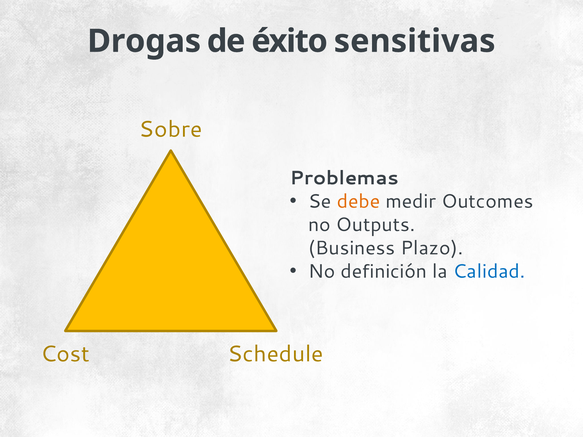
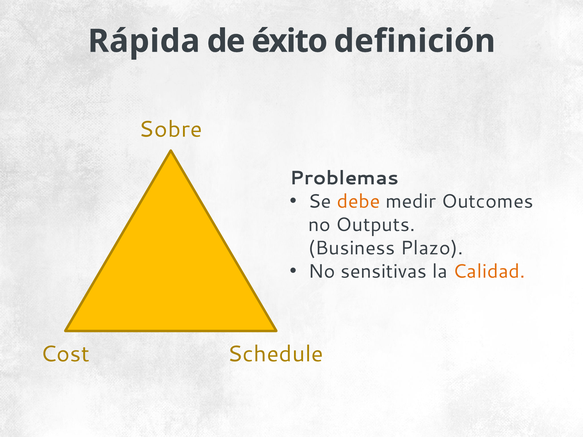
Drogas: Drogas -> Rápida (144, 41)
sensitivas: sensitivas -> definición (415, 41)
definición: definición -> sensitivas (384, 271)
Calidad colour: blue -> orange (489, 271)
